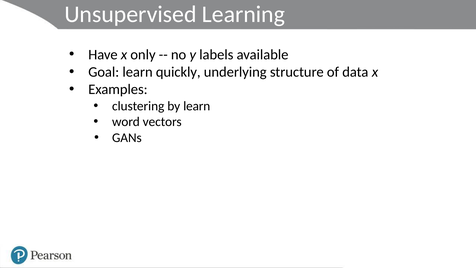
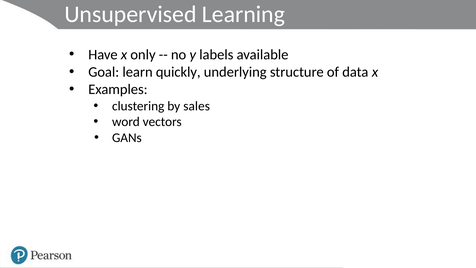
by learn: learn -> sales (197, 106)
